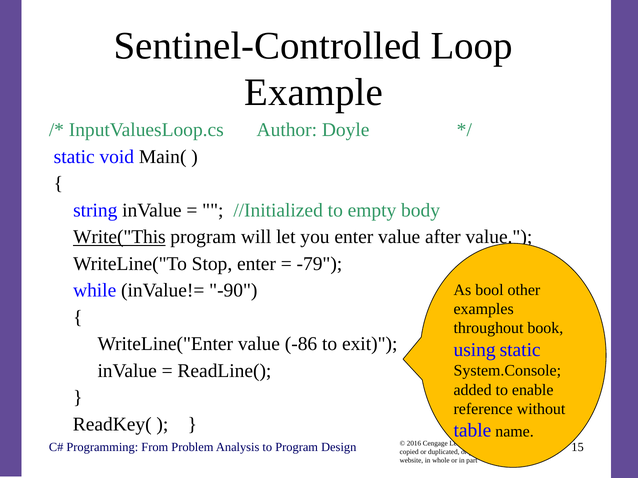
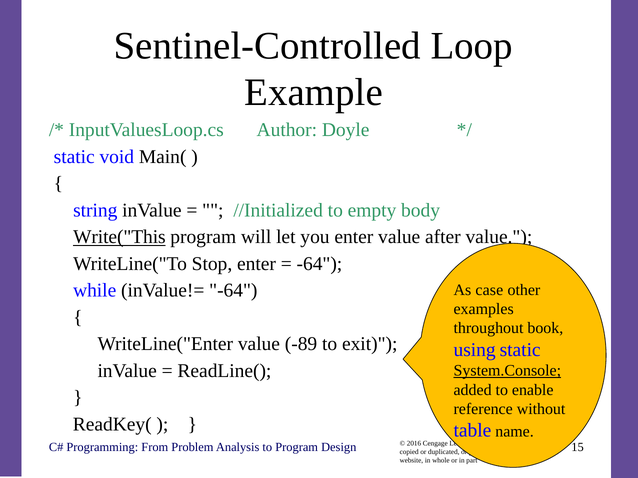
-79: -79 -> -64 (319, 264)
inValue!= -90: -90 -> -64 (233, 291)
bool: bool -> case (489, 290)
-86: -86 -> -89 (301, 344)
System.Console underline: none -> present (507, 371)
